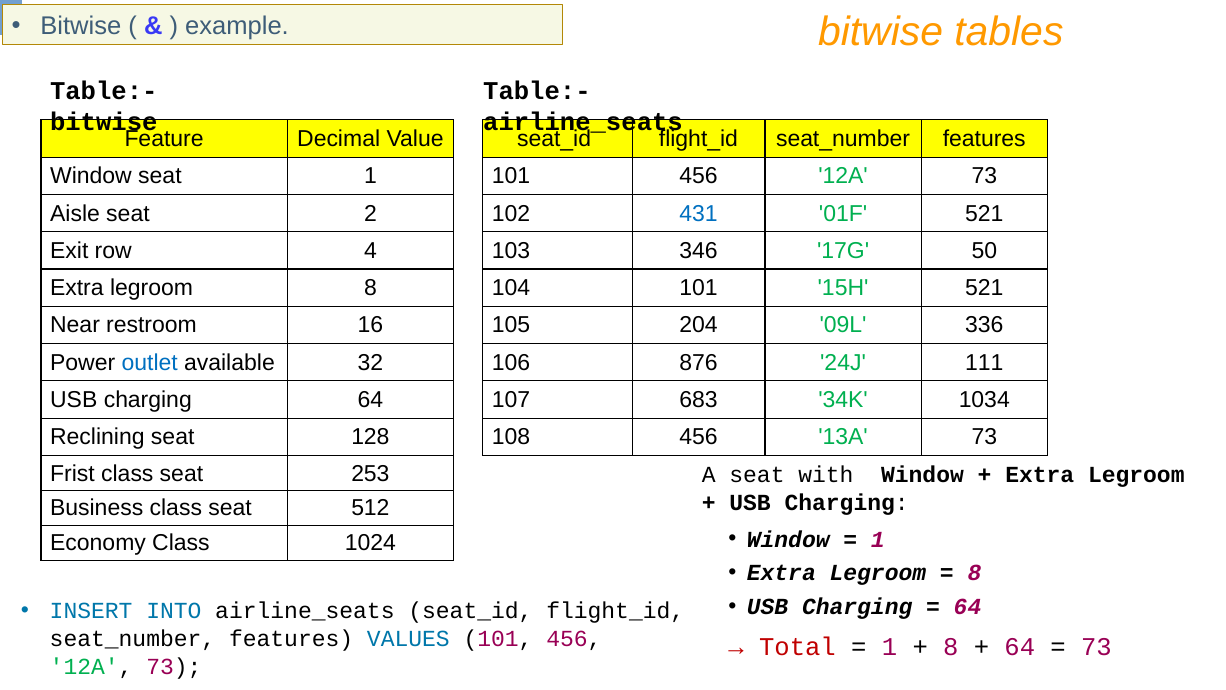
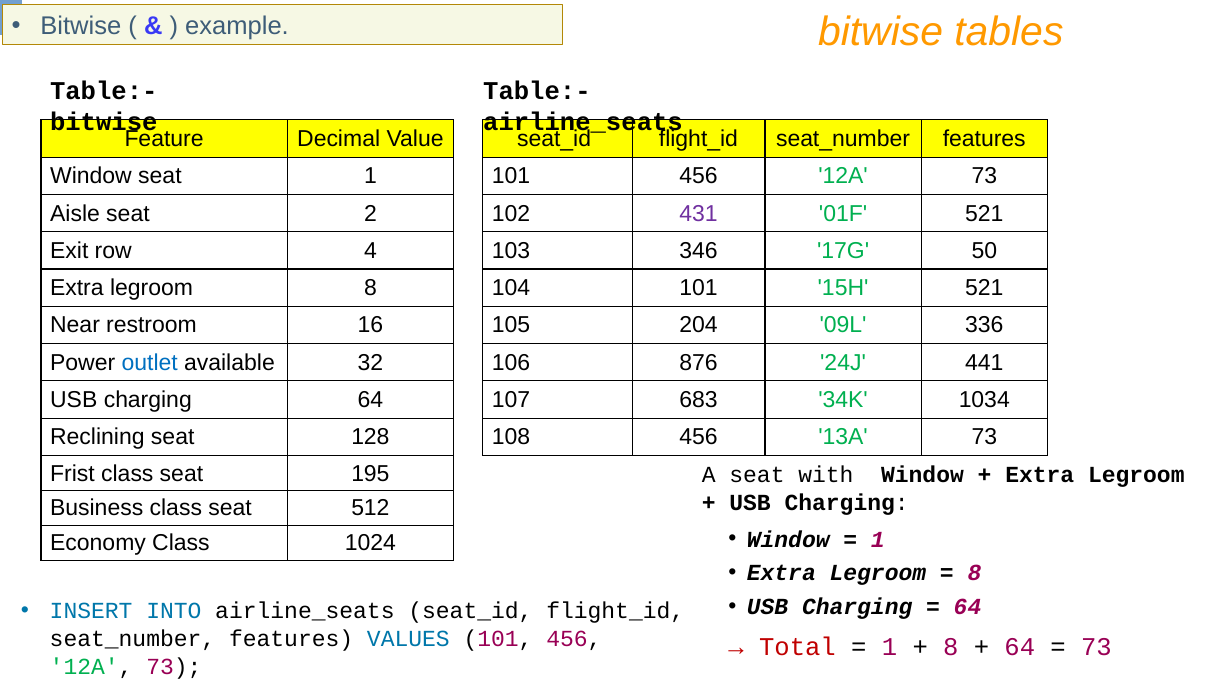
431 colour: blue -> purple (699, 213)
111: 111 -> 441 (984, 362)
253: 253 -> 195 (370, 473)
